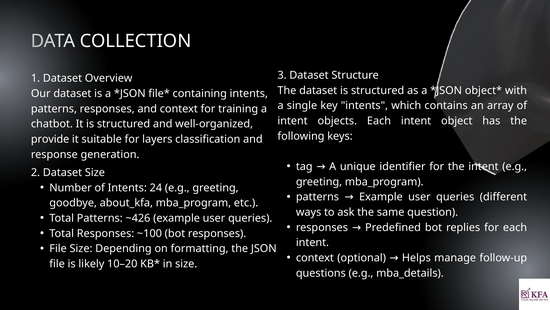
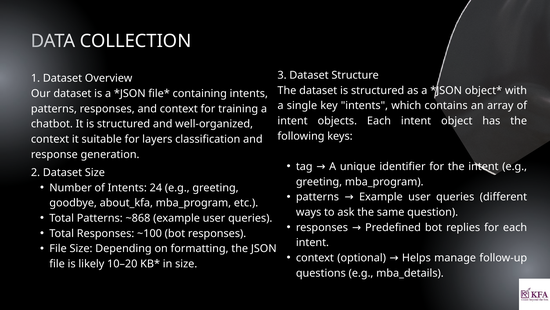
provide: provide -> context (50, 139)
~426: ~426 -> ~868 (138, 218)
